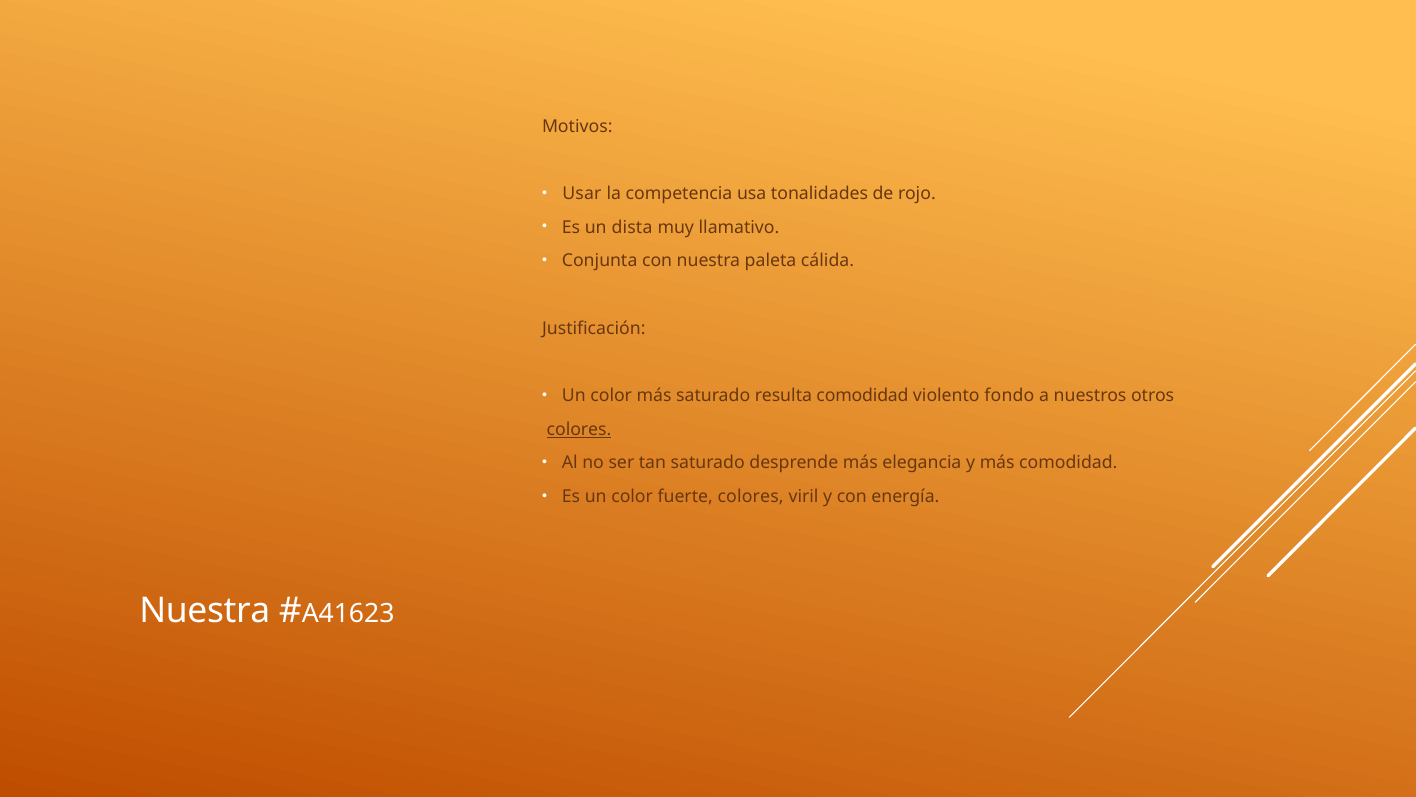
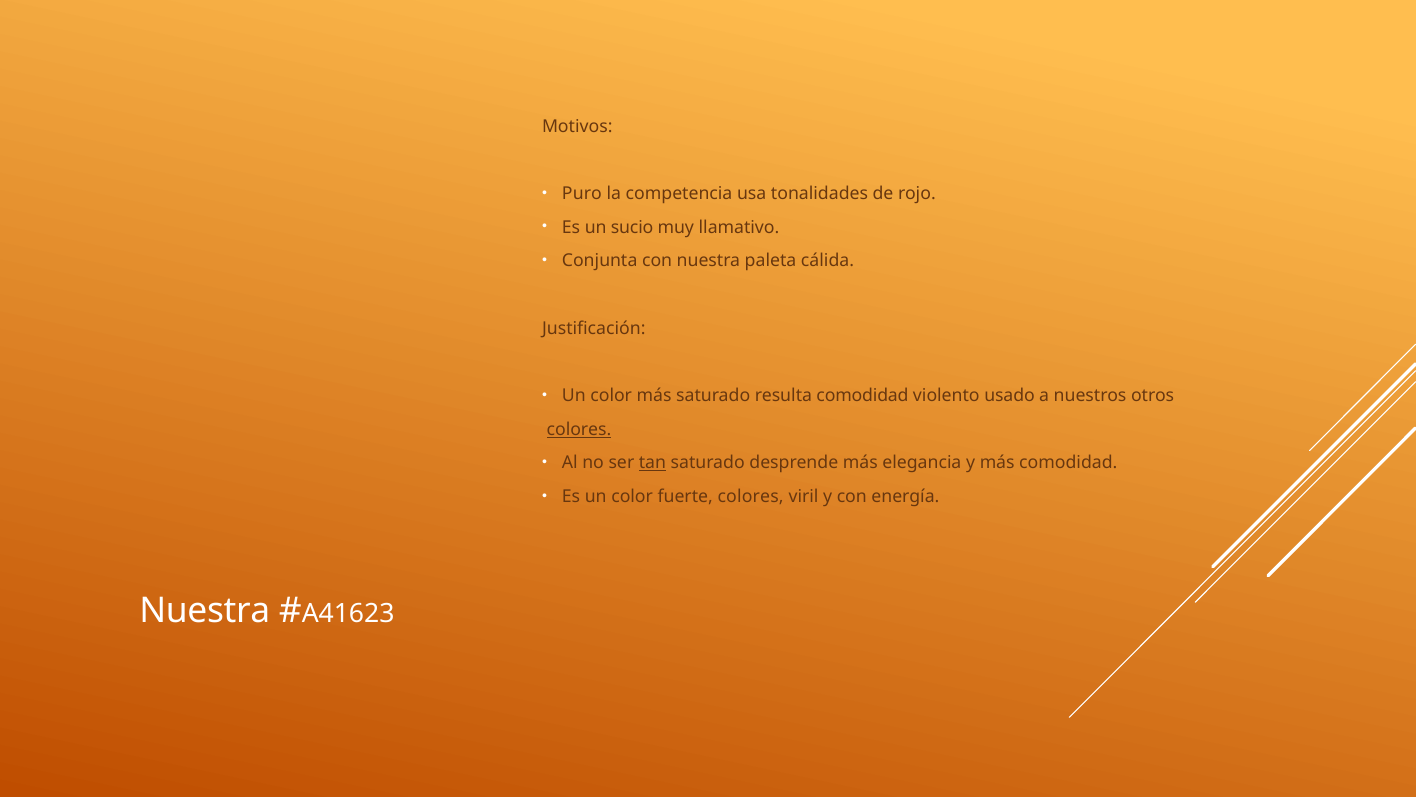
Usar: Usar -> Puro (582, 194)
dista: dista -> sucio (632, 227)
fondo: fondo -> usado (1010, 396)
tan underline: none -> present (652, 463)
